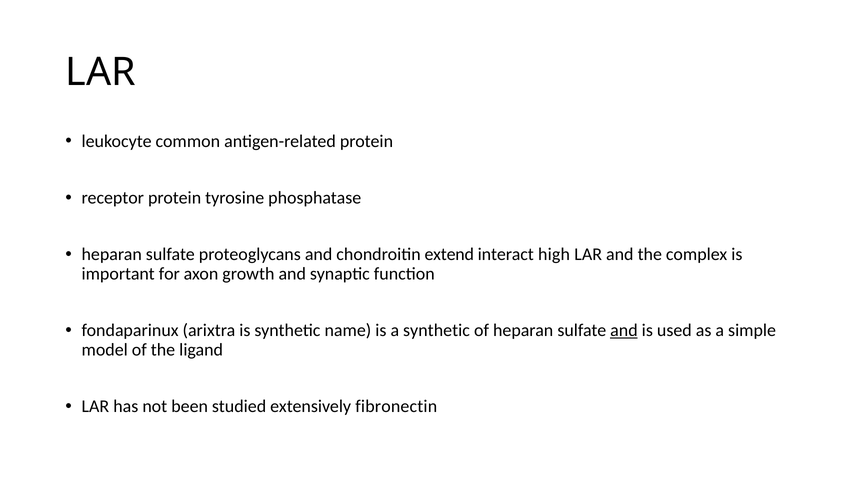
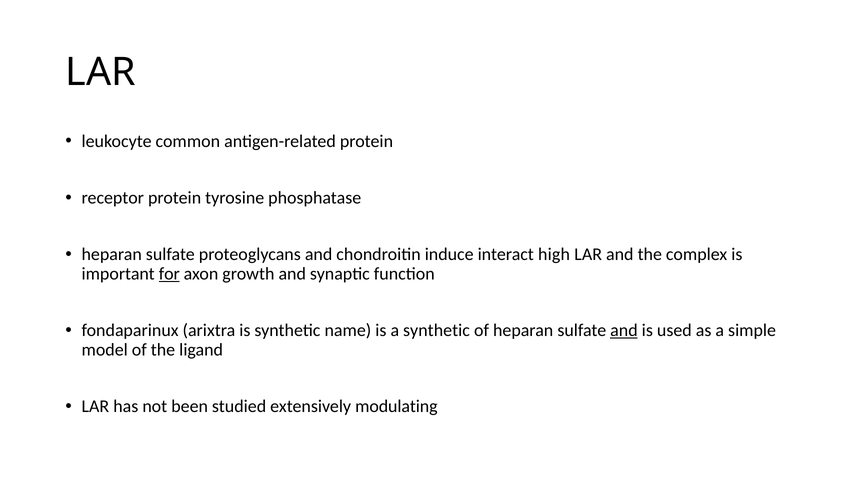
extend: extend -> induce (449, 255)
for underline: none -> present (169, 274)
fibronectin: fibronectin -> modulating (396, 407)
